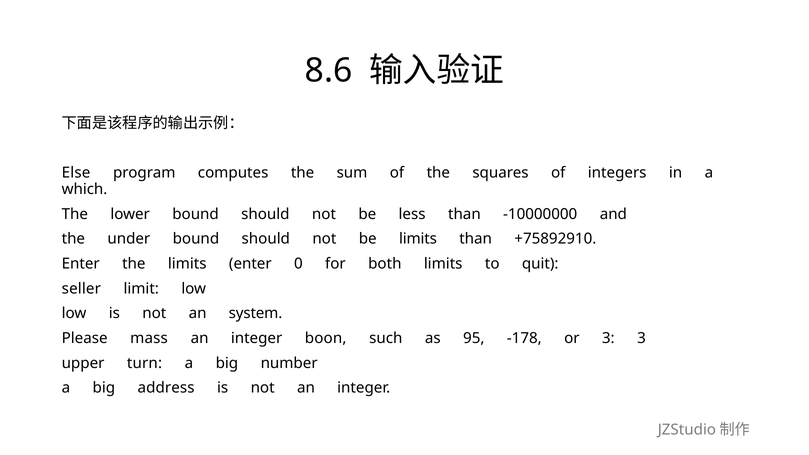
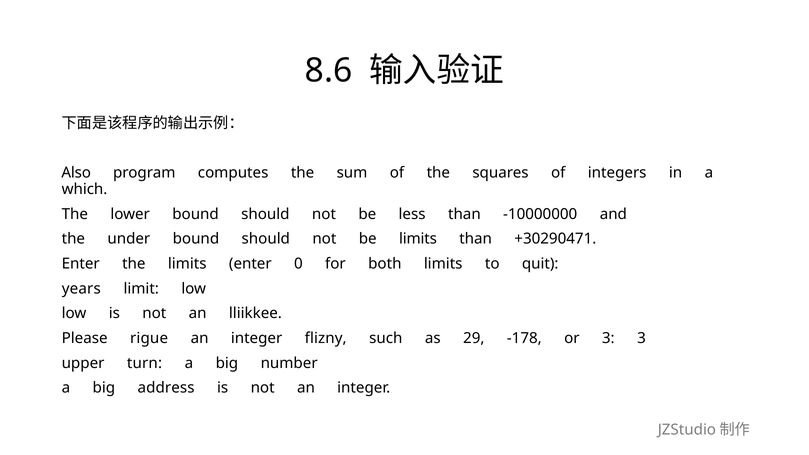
Else: Else -> Also (76, 173)
+75892910: +75892910 -> +30290471 (555, 239)
seller: seller -> years (81, 289)
system: system -> lliikkee (255, 313)
mass: mass -> rigue (149, 338)
boon: boon -> flizny (326, 338)
95: 95 -> 29 (474, 338)
